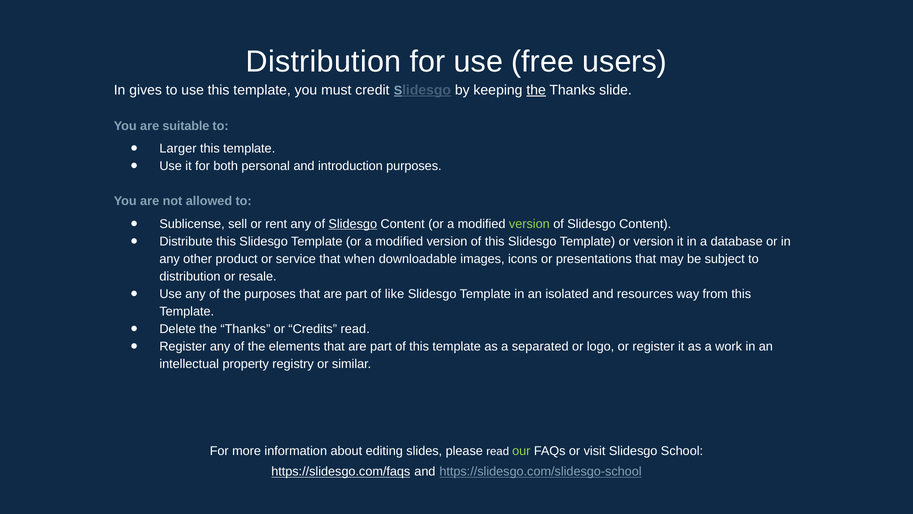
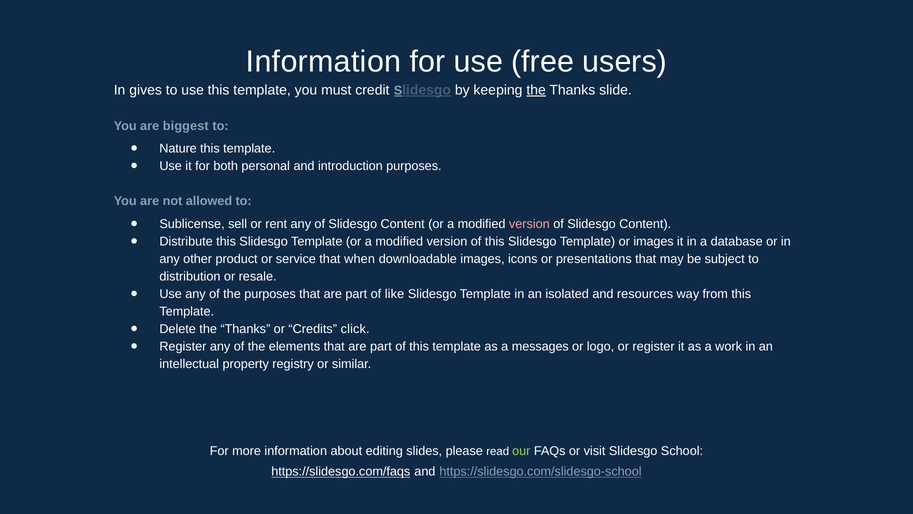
Distribution: Distribution -> Information (324, 62)
suitable: suitable -> biggest (186, 126)
Larger: Larger -> Nature (178, 148)
Slidesgo underline: present -> none (353, 224)
version colour: light green -> pink (529, 224)
or version: version -> images (654, 241)
Credits read: read -> click (355, 329)
separated: separated -> messages (540, 346)
